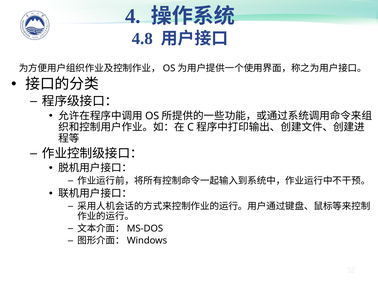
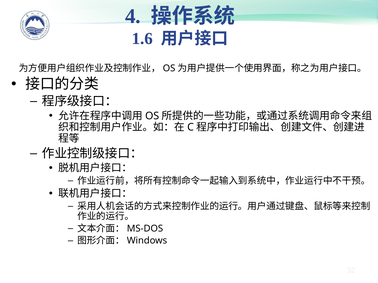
4.8: 4.8 -> 1.6 (142, 39)
